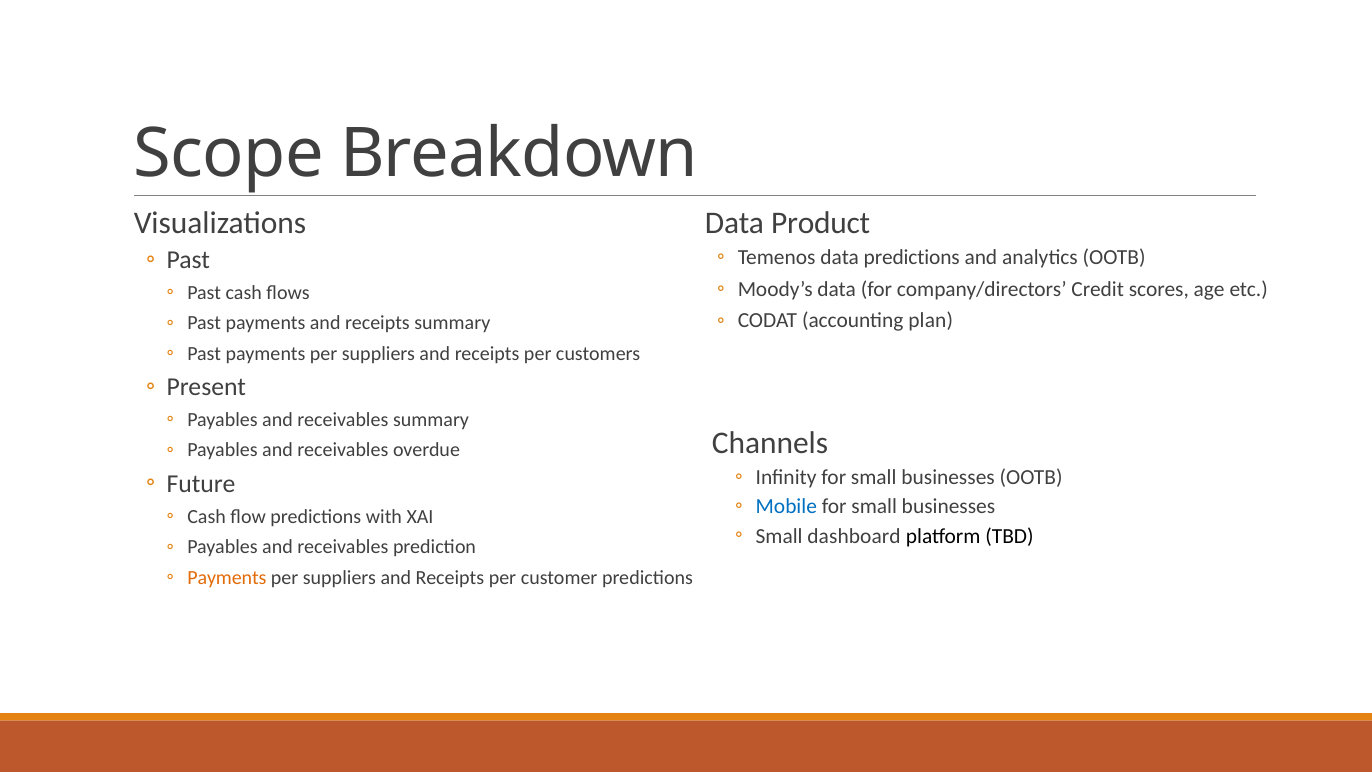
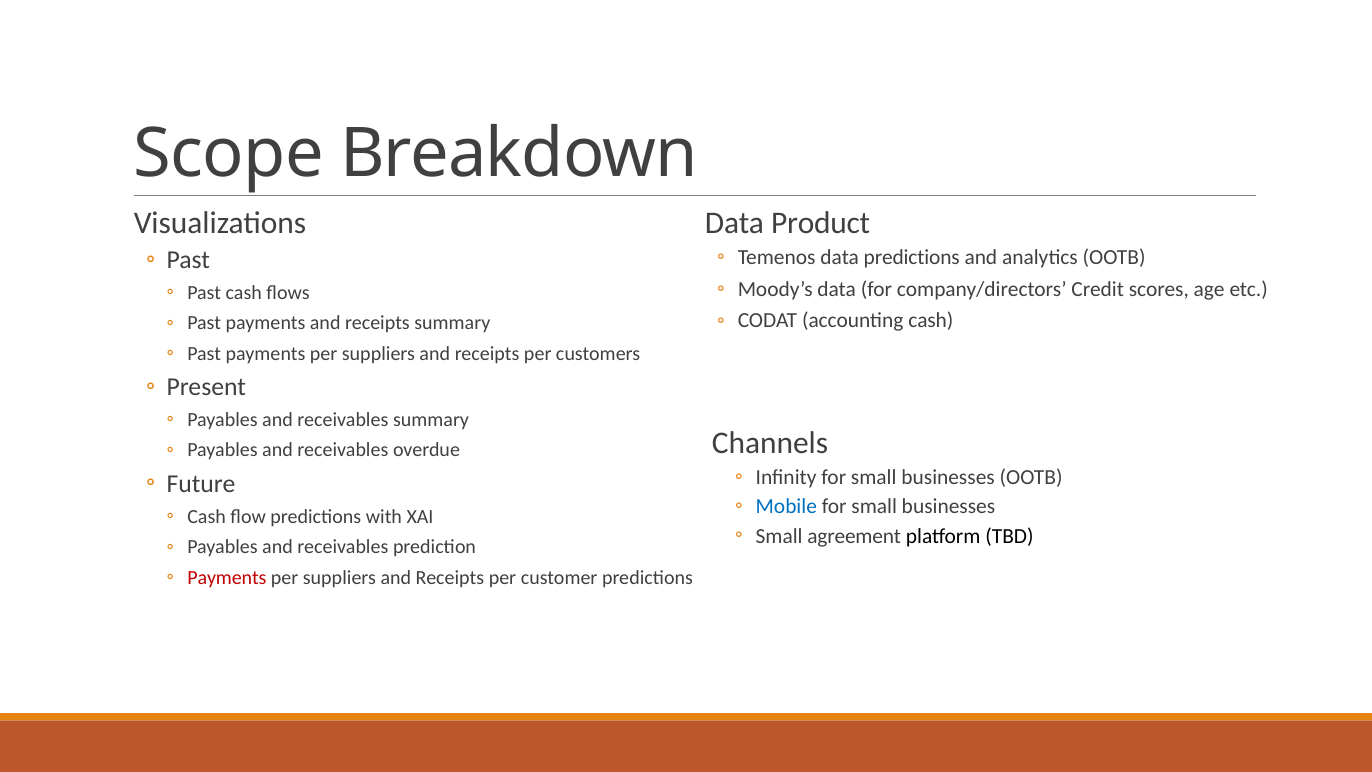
accounting plan: plan -> cash (931, 321)
dashboard: dashboard -> agreement (854, 536)
Payments colour: orange -> red (227, 577)
